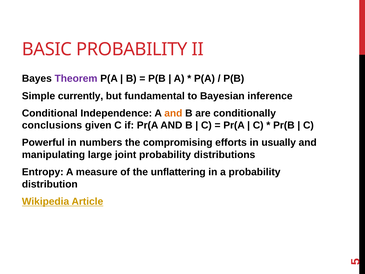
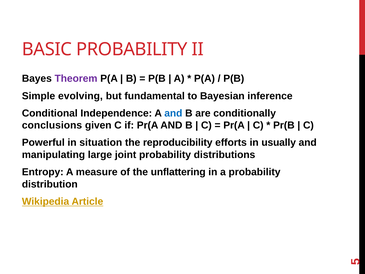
currently: currently -> evolving (80, 96)
and colour: orange -> blue (173, 113)
numbers: numbers -> situation (101, 142)
compromising: compromising -> reproducibility (178, 142)
